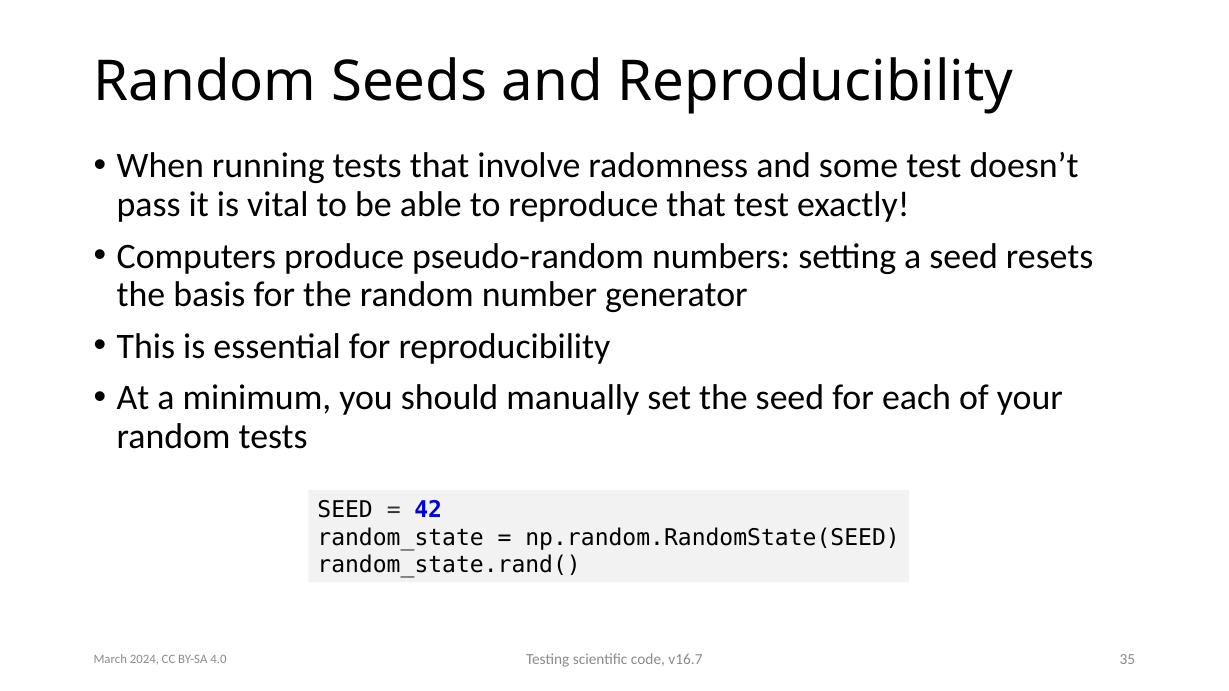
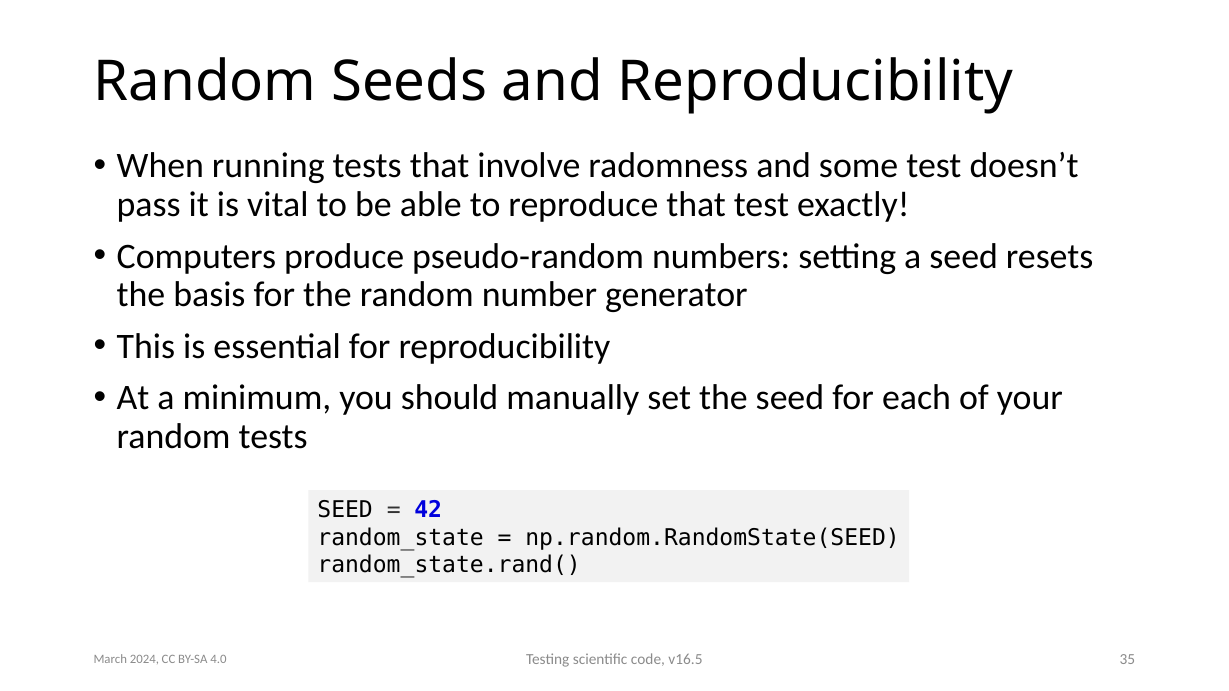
v16.7: v16.7 -> v16.5 (685, 660)
